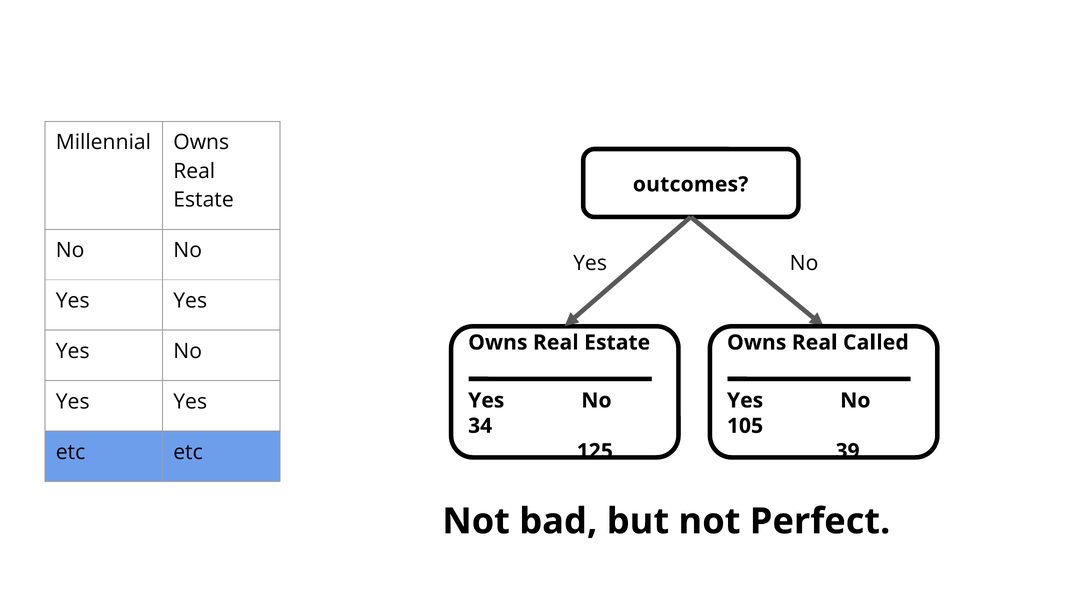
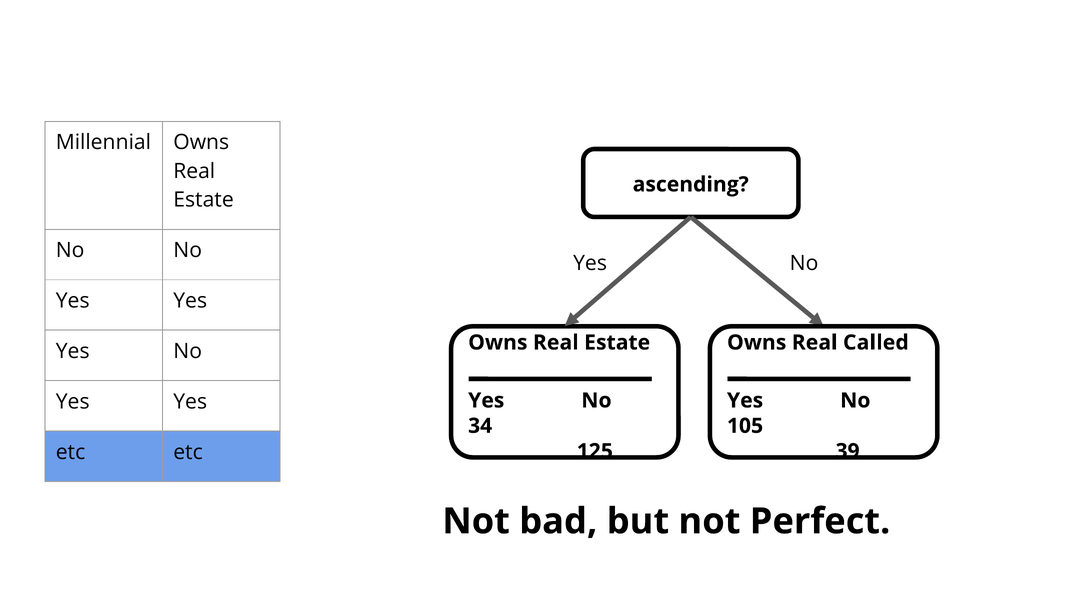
outcomes: outcomes -> ascending (691, 184)
